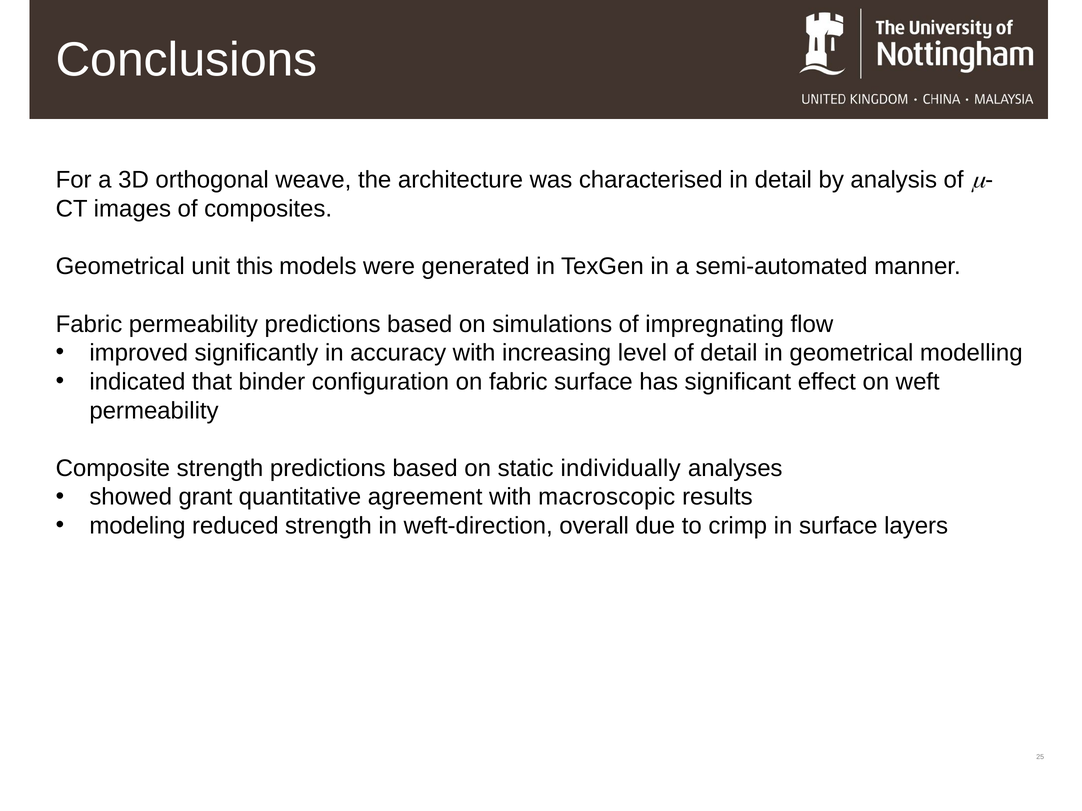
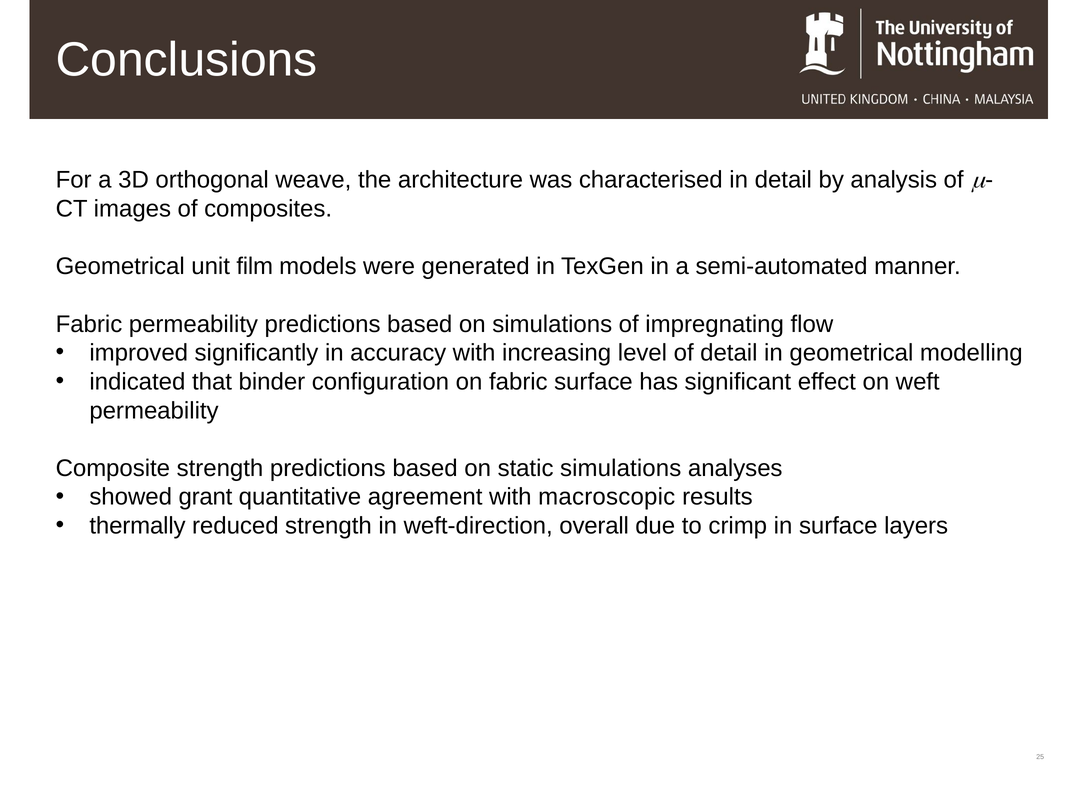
this: this -> film (255, 267)
static individually: individually -> simulations (621, 469)
modeling: modeling -> thermally (138, 526)
